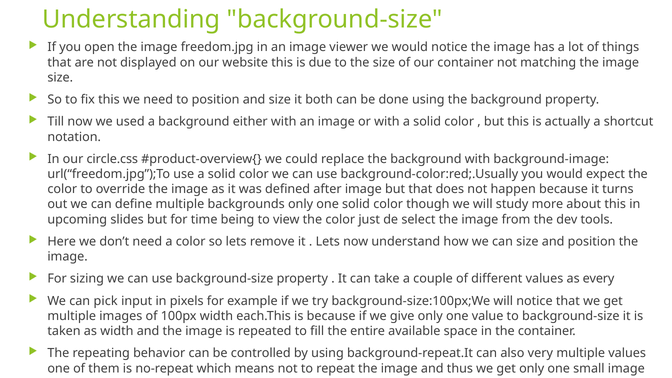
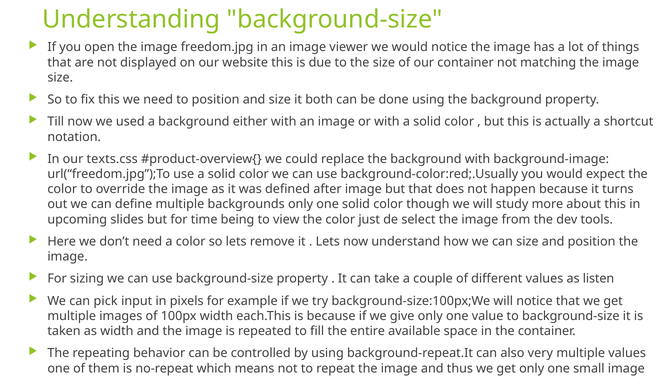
circle.css: circle.css -> texts.css (112, 159)
every: every -> listen (598, 279)
